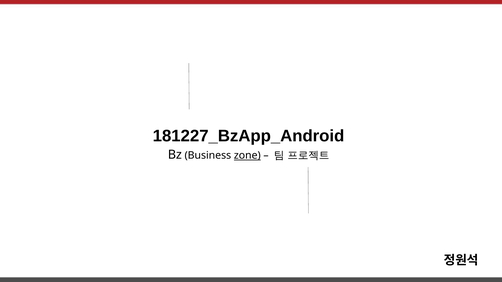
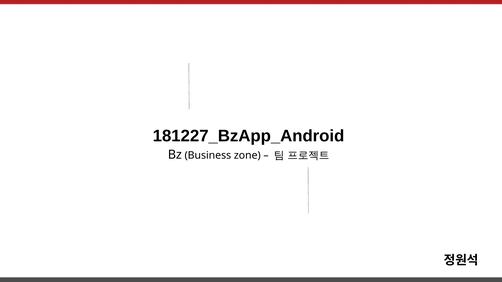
zone underline: present -> none (247, 156)
